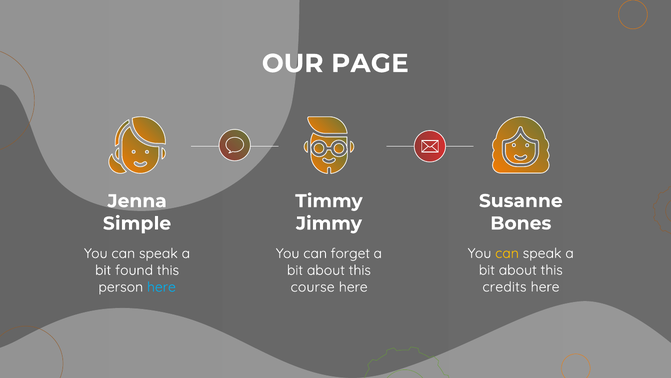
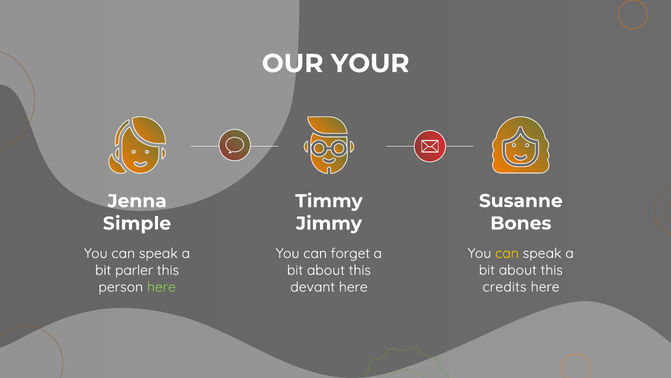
PAGE: PAGE -> YOUR (370, 63)
found: found -> parler (134, 270)
here colour: light blue -> light green (161, 287)
course: course -> devant (313, 287)
